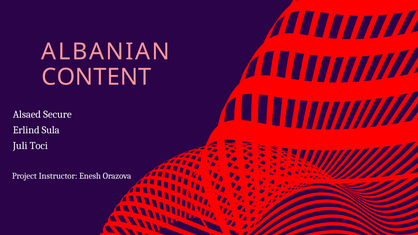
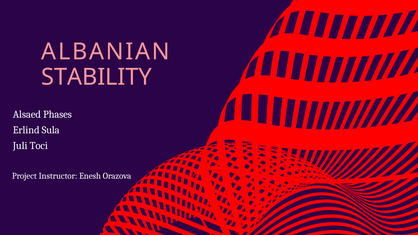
CONTENT: CONTENT -> STABILITY (97, 77)
Secure: Secure -> Phases (58, 114)
